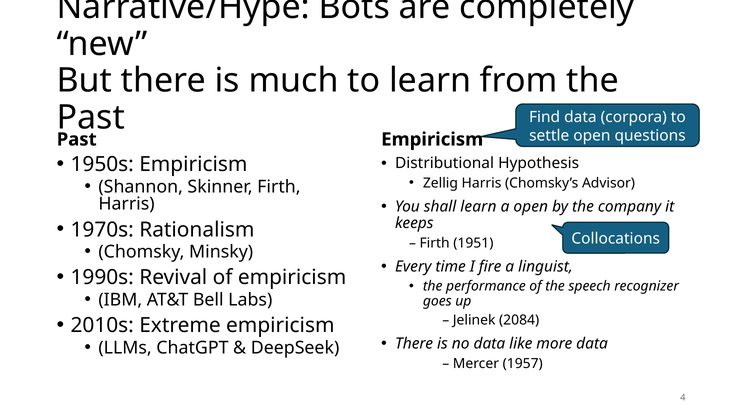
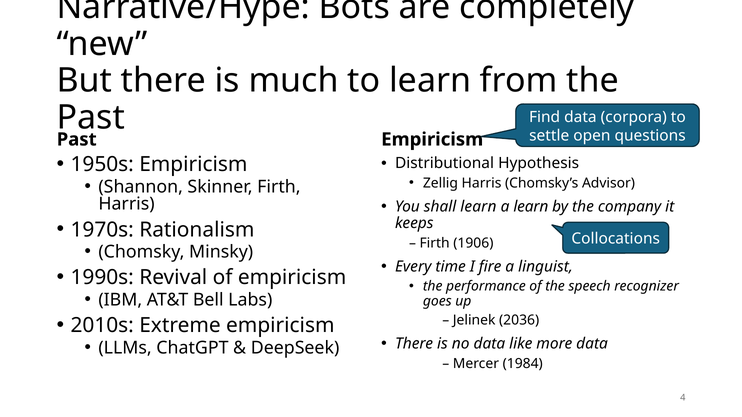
a open: open -> learn (531, 207)
1951: 1951 -> 1906 (473, 243)
2084: 2084 -> 2036 (519, 320)
1957: 1957 -> 1984 (523, 364)
